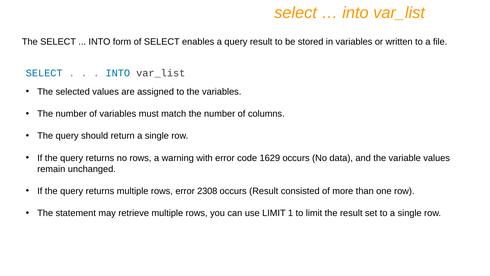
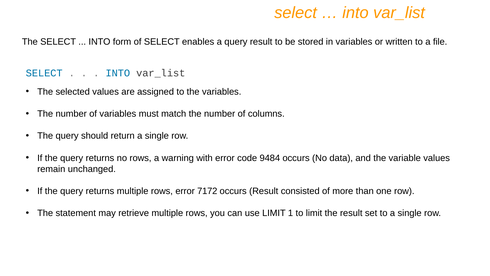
1629: 1629 -> 9484 (270, 158)
2308: 2308 -> 7172 (207, 191)
